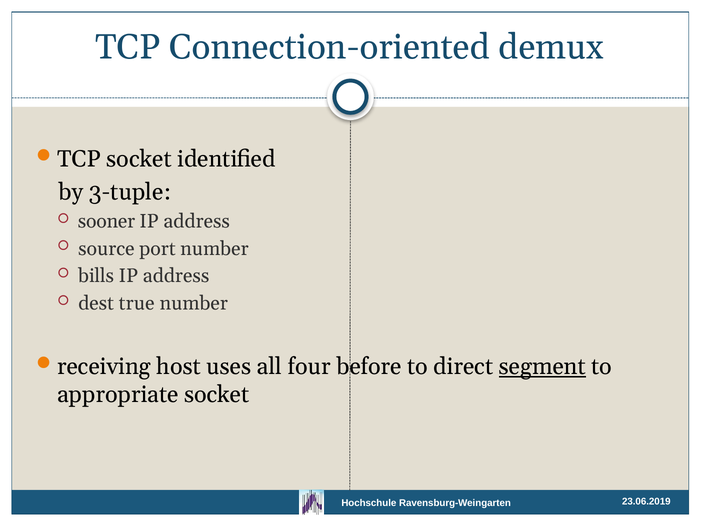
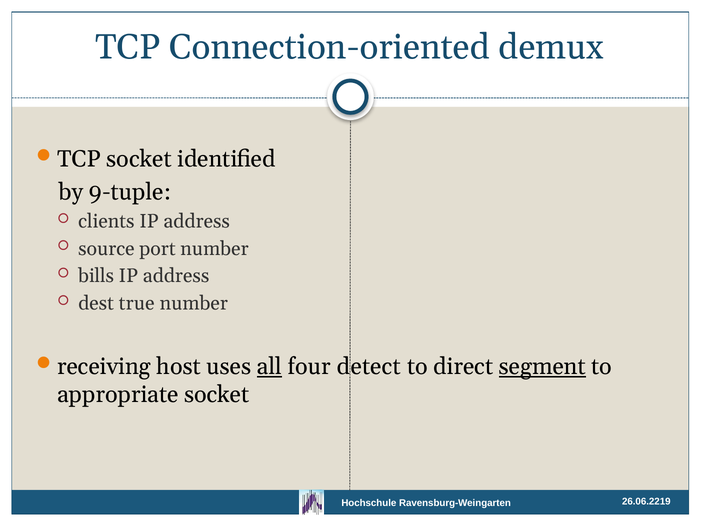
3-tuple: 3-tuple -> 9-tuple (130, 192)
sooner: sooner -> clients (106, 221)
all underline: none -> present (270, 366)
before: before -> detect (369, 366)
23.06.2019: 23.06.2019 -> 26.06.2219 (646, 501)
